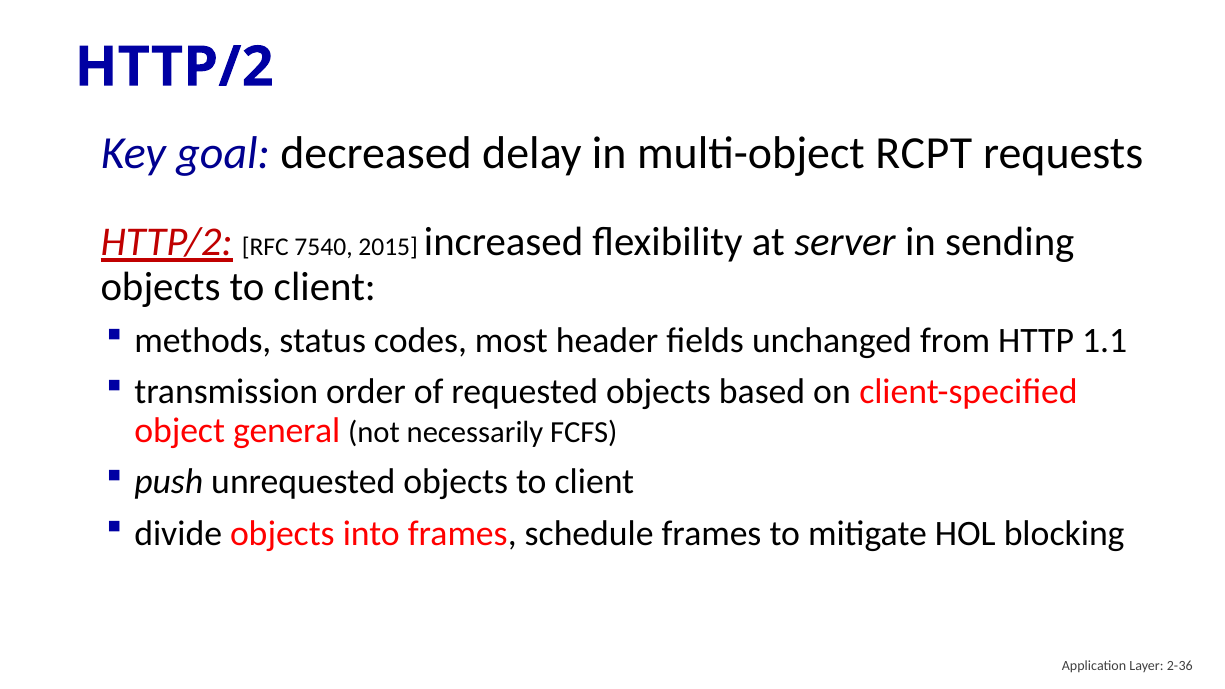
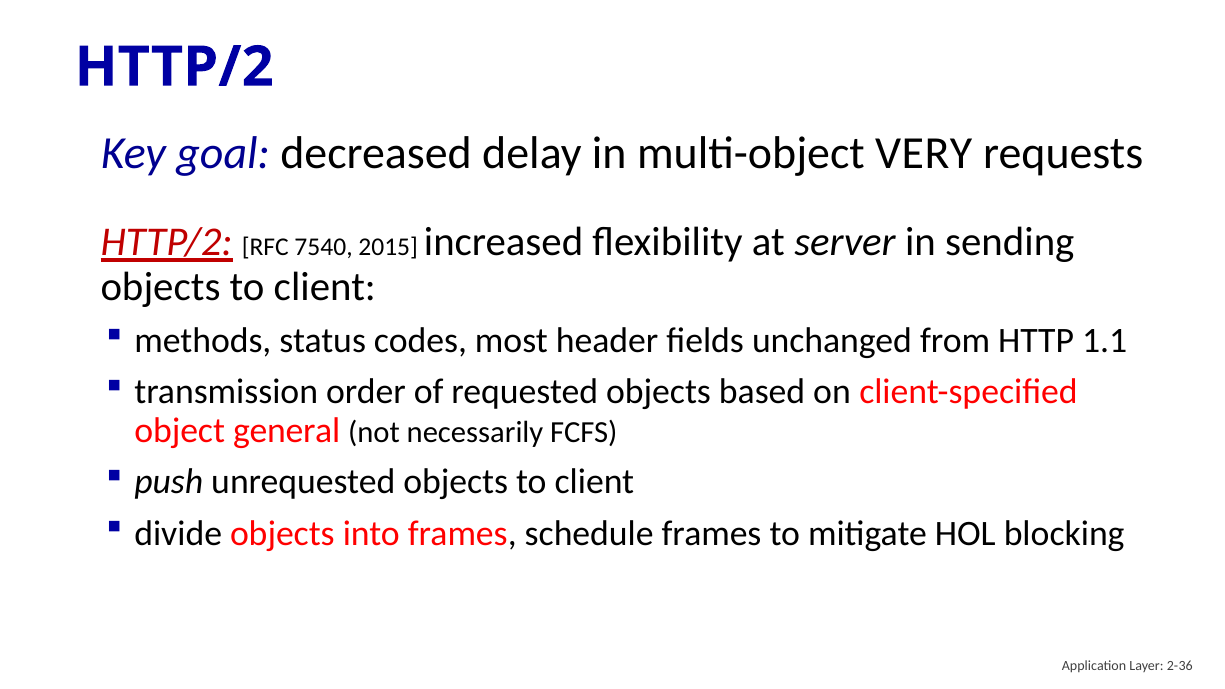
RCPT: RCPT -> VERY (924, 153)
